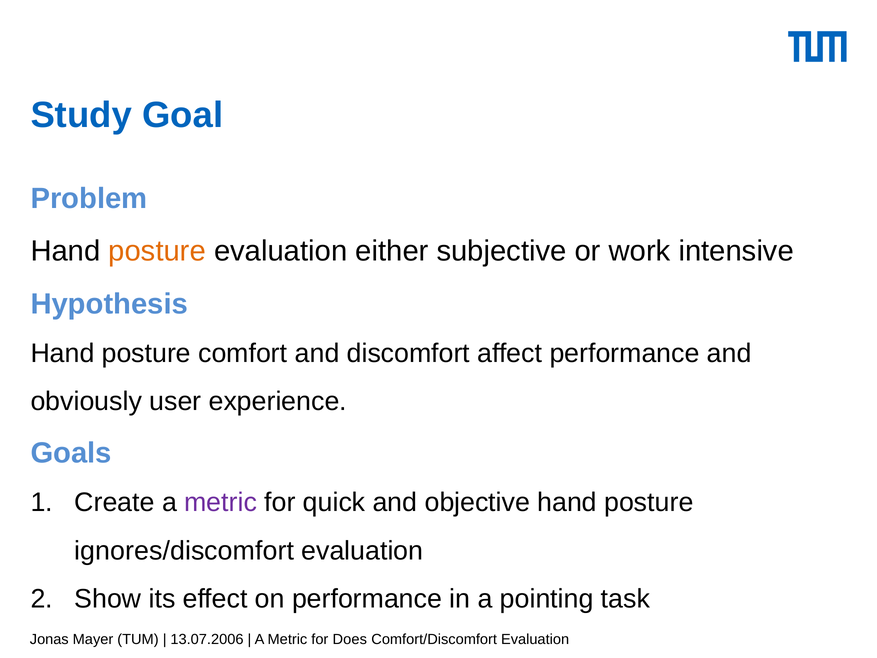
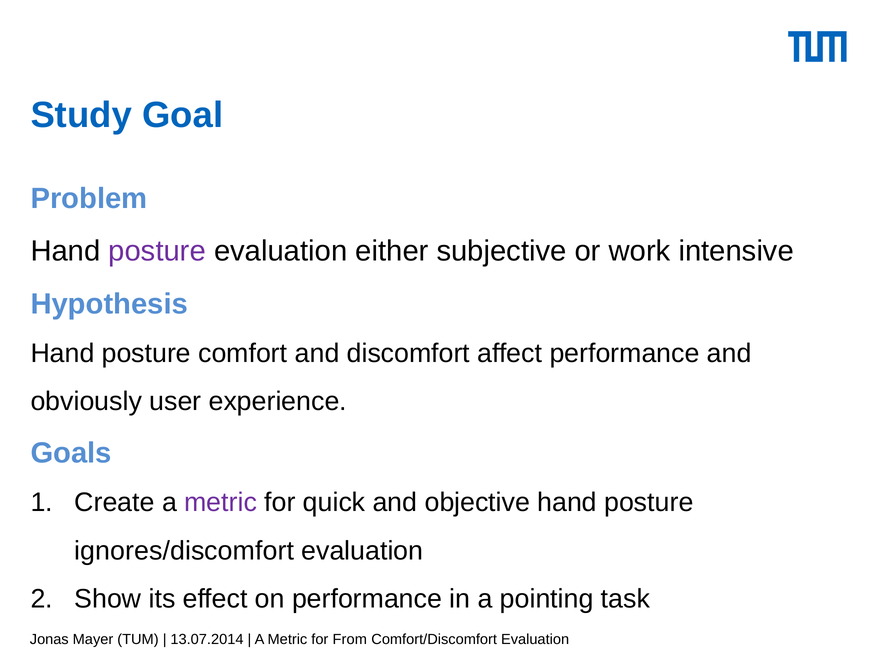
posture colour: orange -> purple (157, 251)
13.07.2006: 13.07.2006 -> 13.07.2014 (207, 639)
Does: Does -> From (350, 639)
